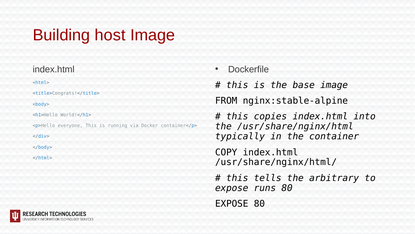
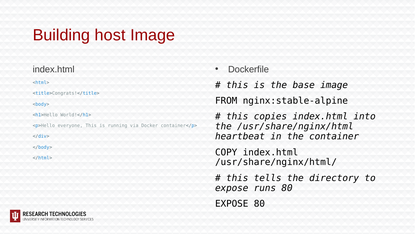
typically: typically -> heartbeat (240, 136)
arbitrary: arbitrary -> directory (334, 178)
